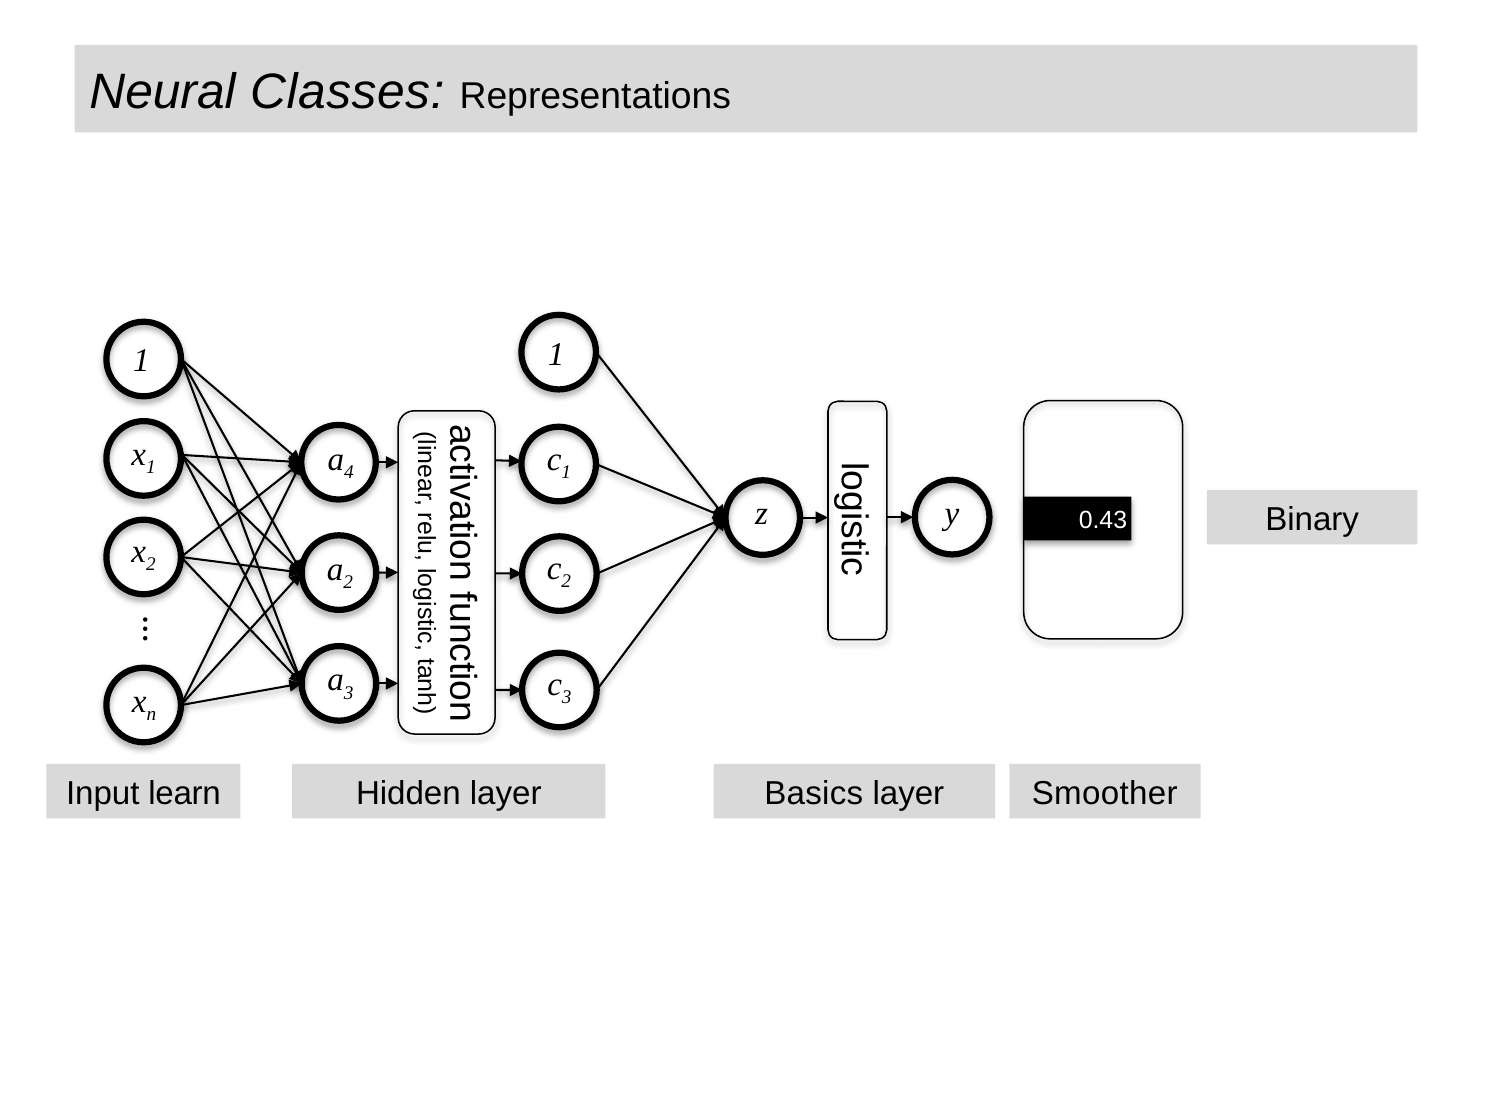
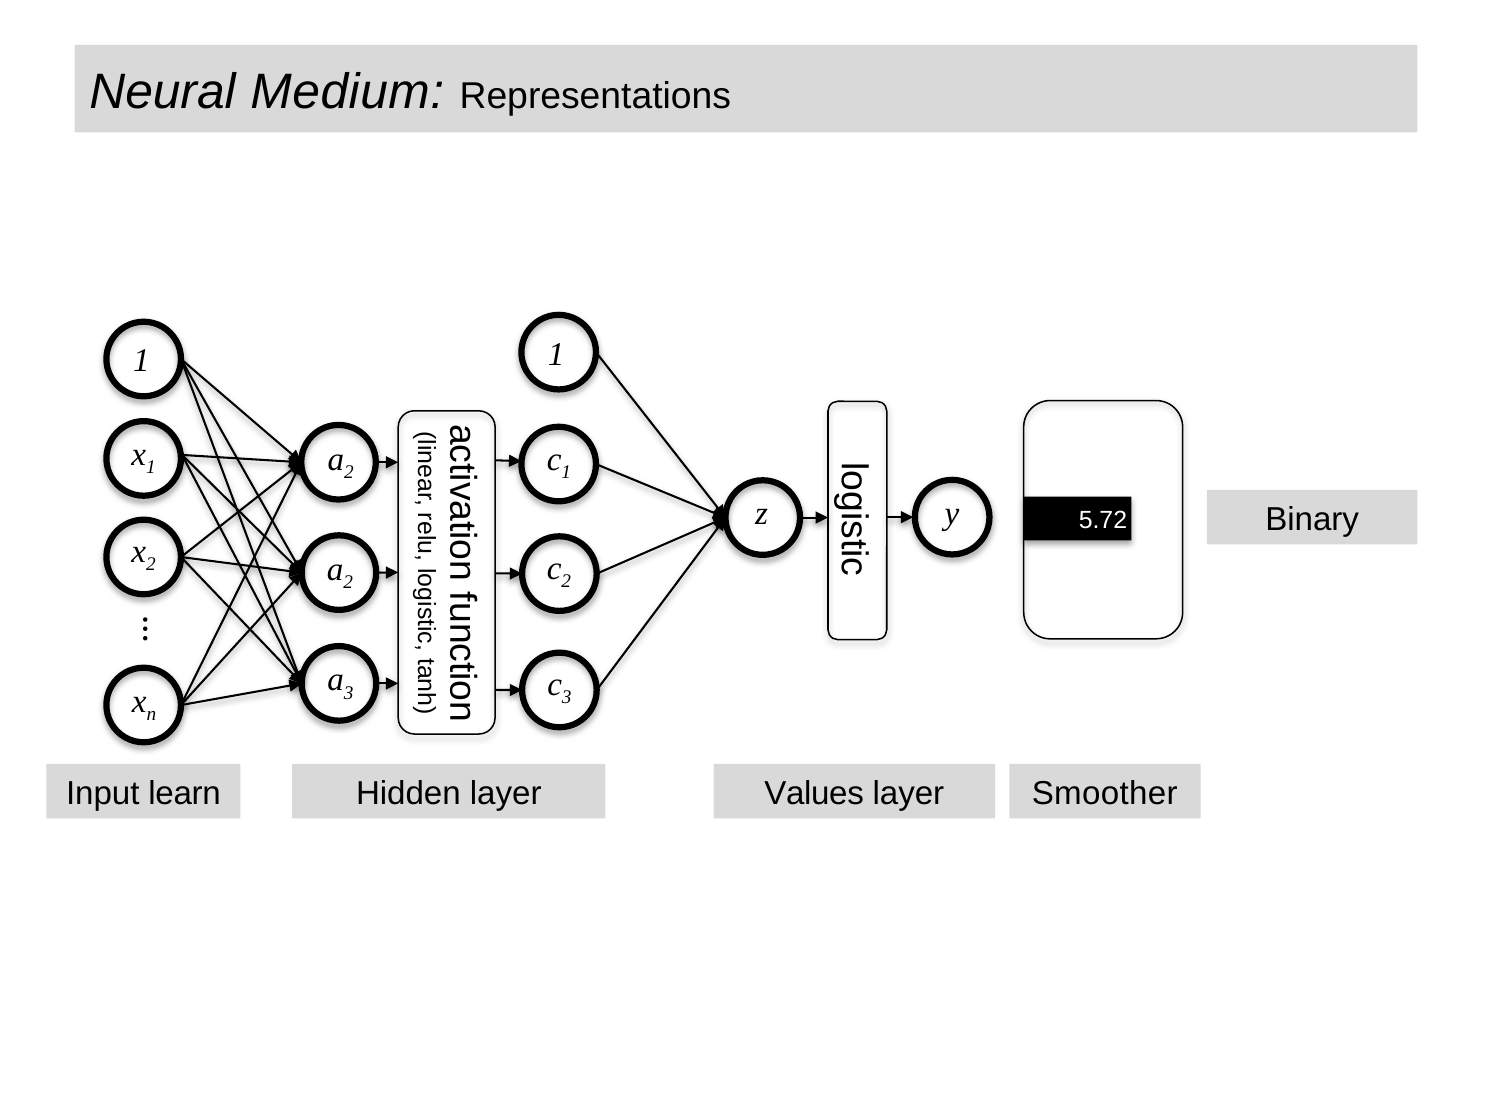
Classes: Classes -> Medium (347, 92)
4: 4 -> 2 (349, 472)
0.43: 0.43 -> 5.72 (1103, 521)
Basics: Basics -> Values (814, 794)
